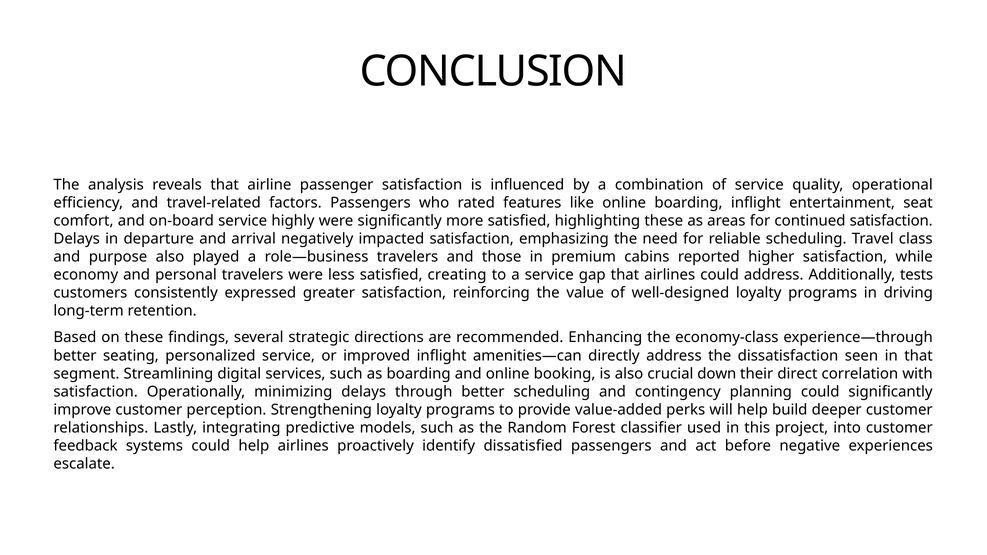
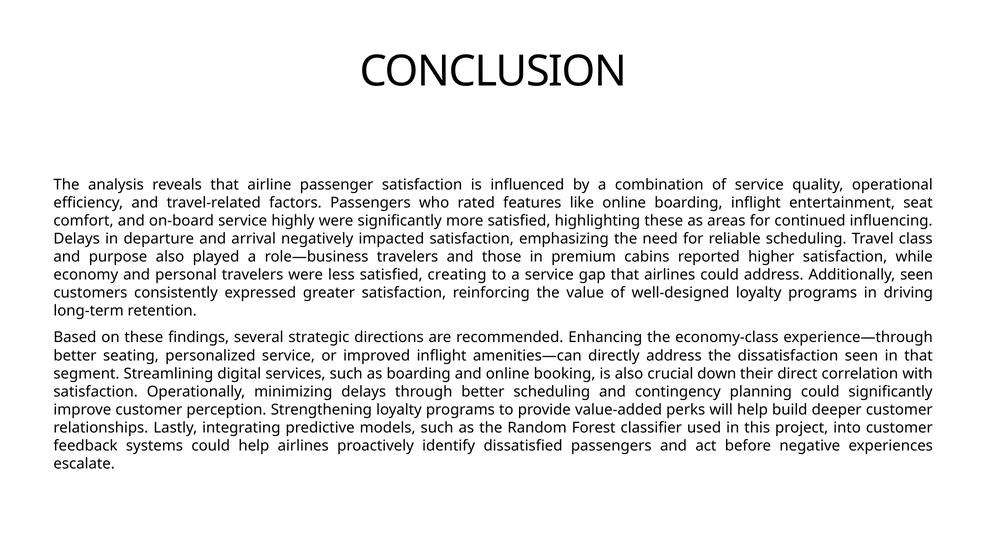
continued satisfaction: satisfaction -> influencing (891, 221)
Additionally tests: tests -> seen (917, 275)
